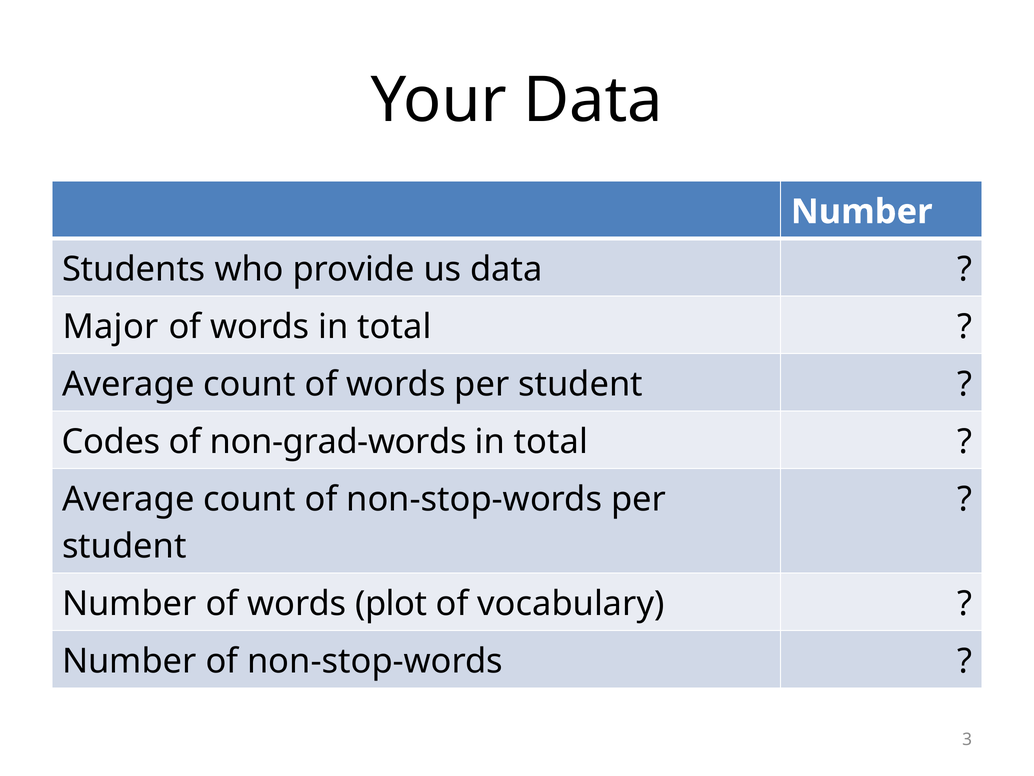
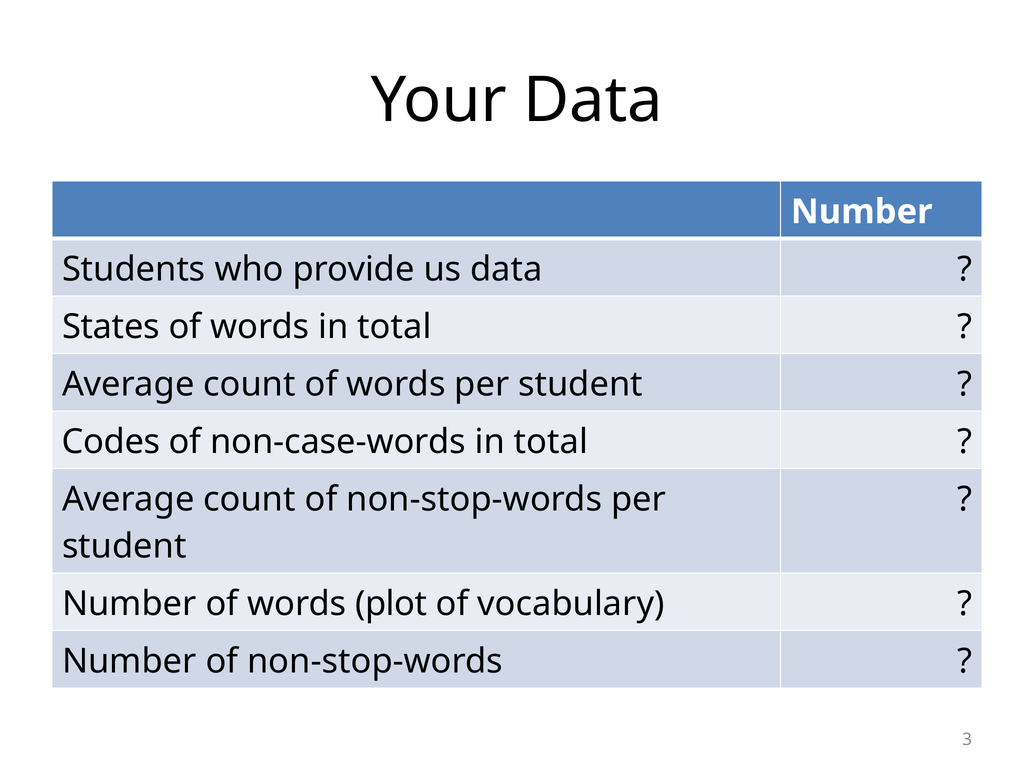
Major: Major -> States (111, 327)
non-grad-words: non-grad-words -> non-case-words (338, 441)
